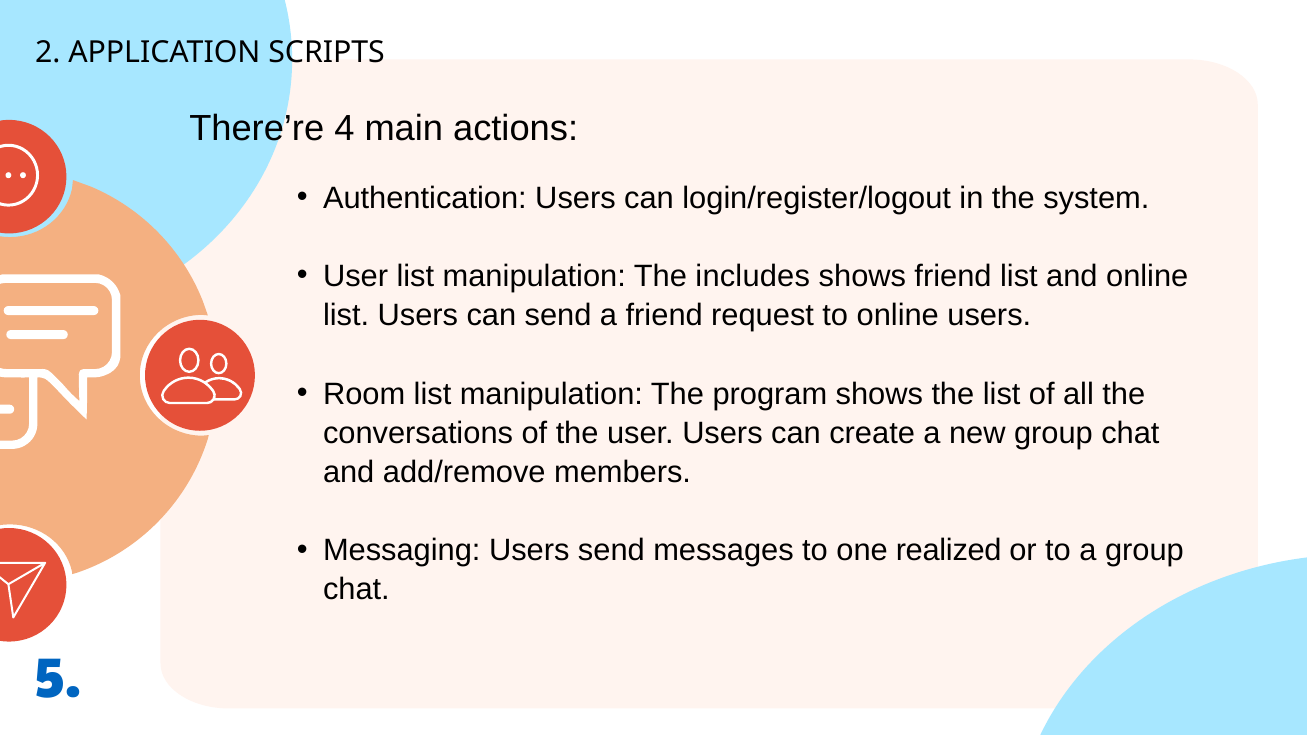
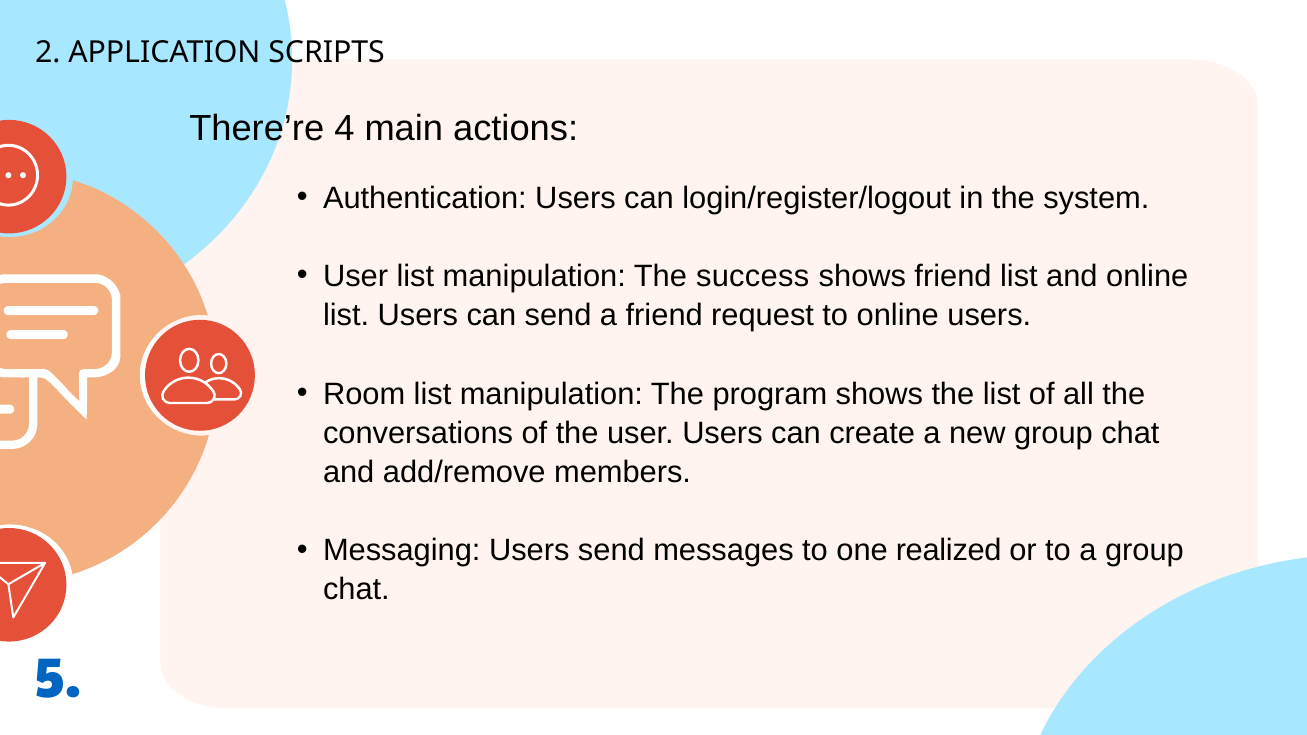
includes: includes -> success (753, 276)
